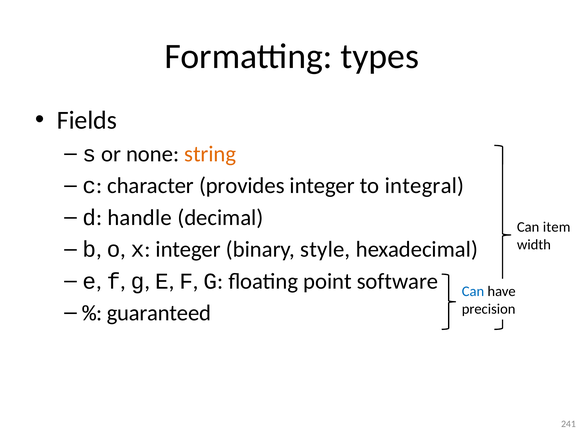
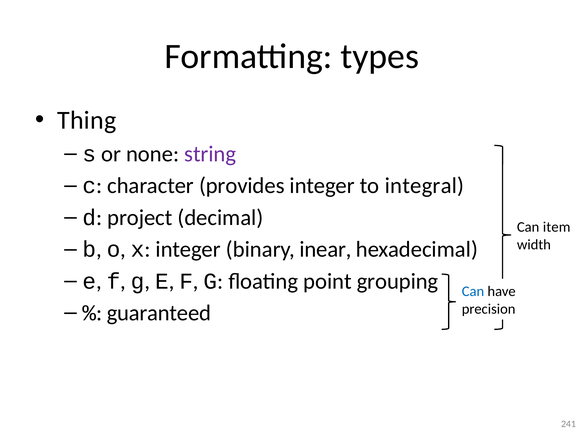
Fields: Fields -> Thing (87, 120)
string colour: orange -> purple (210, 154)
handle: handle -> project (140, 218)
style: style -> inear (325, 249)
software: software -> grouping (398, 281)
